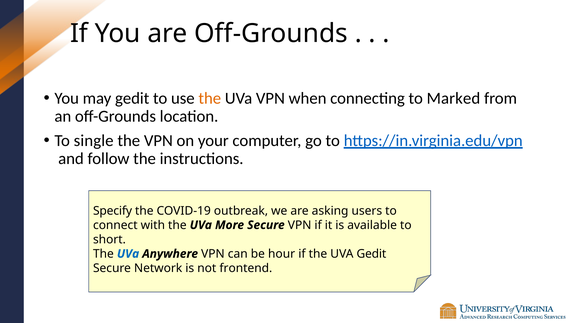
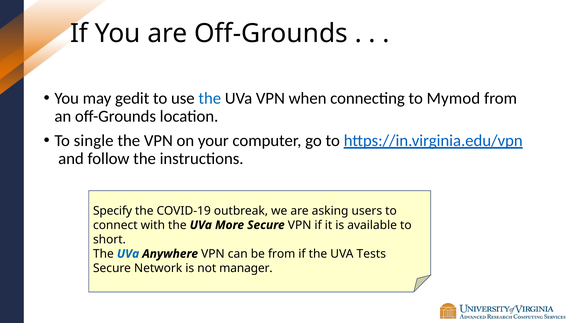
the colour: orange -> blue (210, 98)
Marked: Marked -> Mymod (453, 98)
be hour: hour -> from (282, 254)
UVA Gedit: Gedit -> Tests (371, 254)
frontend: frontend -> manager (246, 268)
